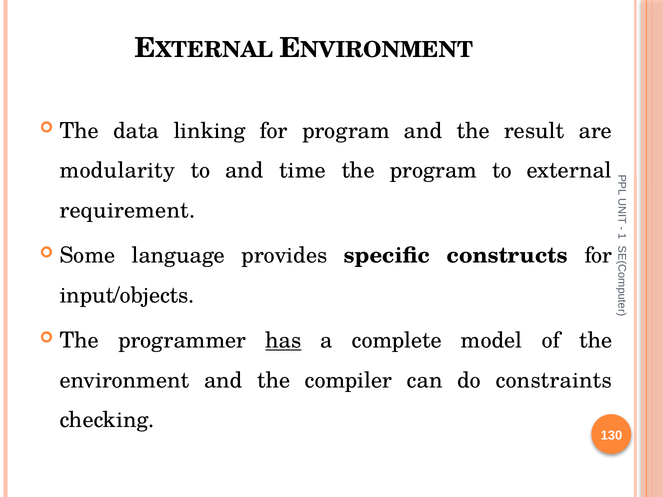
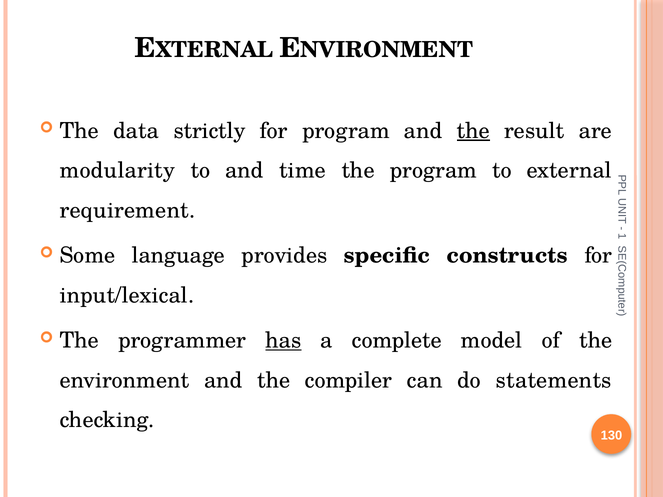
linking: linking -> strictly (210, 131)
the underline: none -> present (473, 131)
input/objects: input/objects -> input/lexical (127, 295)
constraints: constraints -> statements (554, 381)
